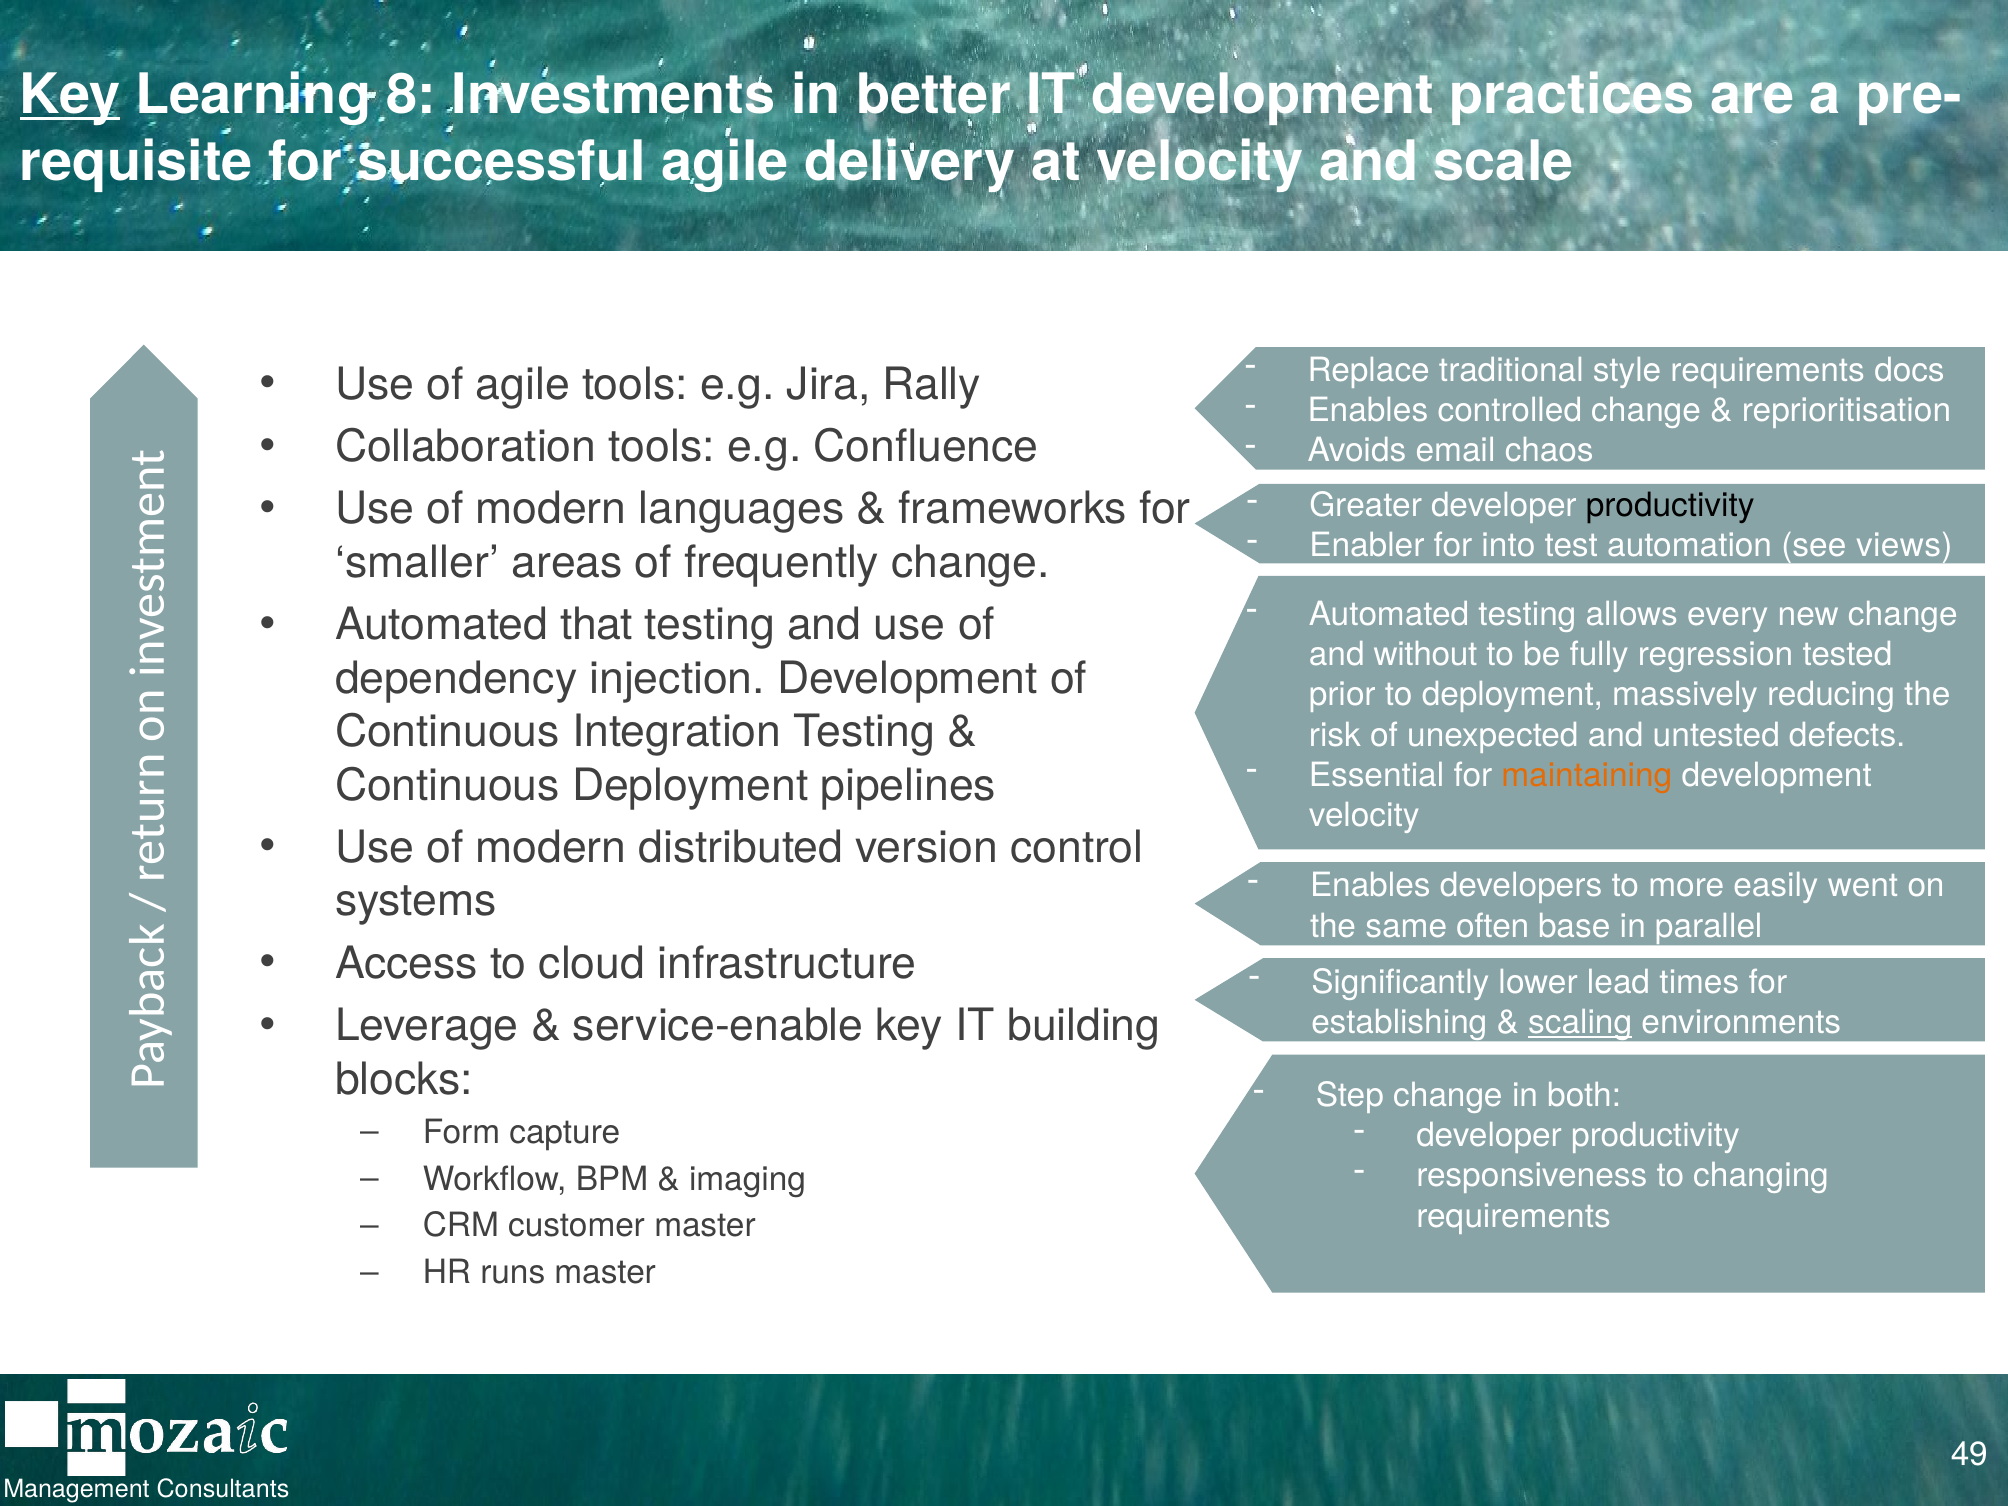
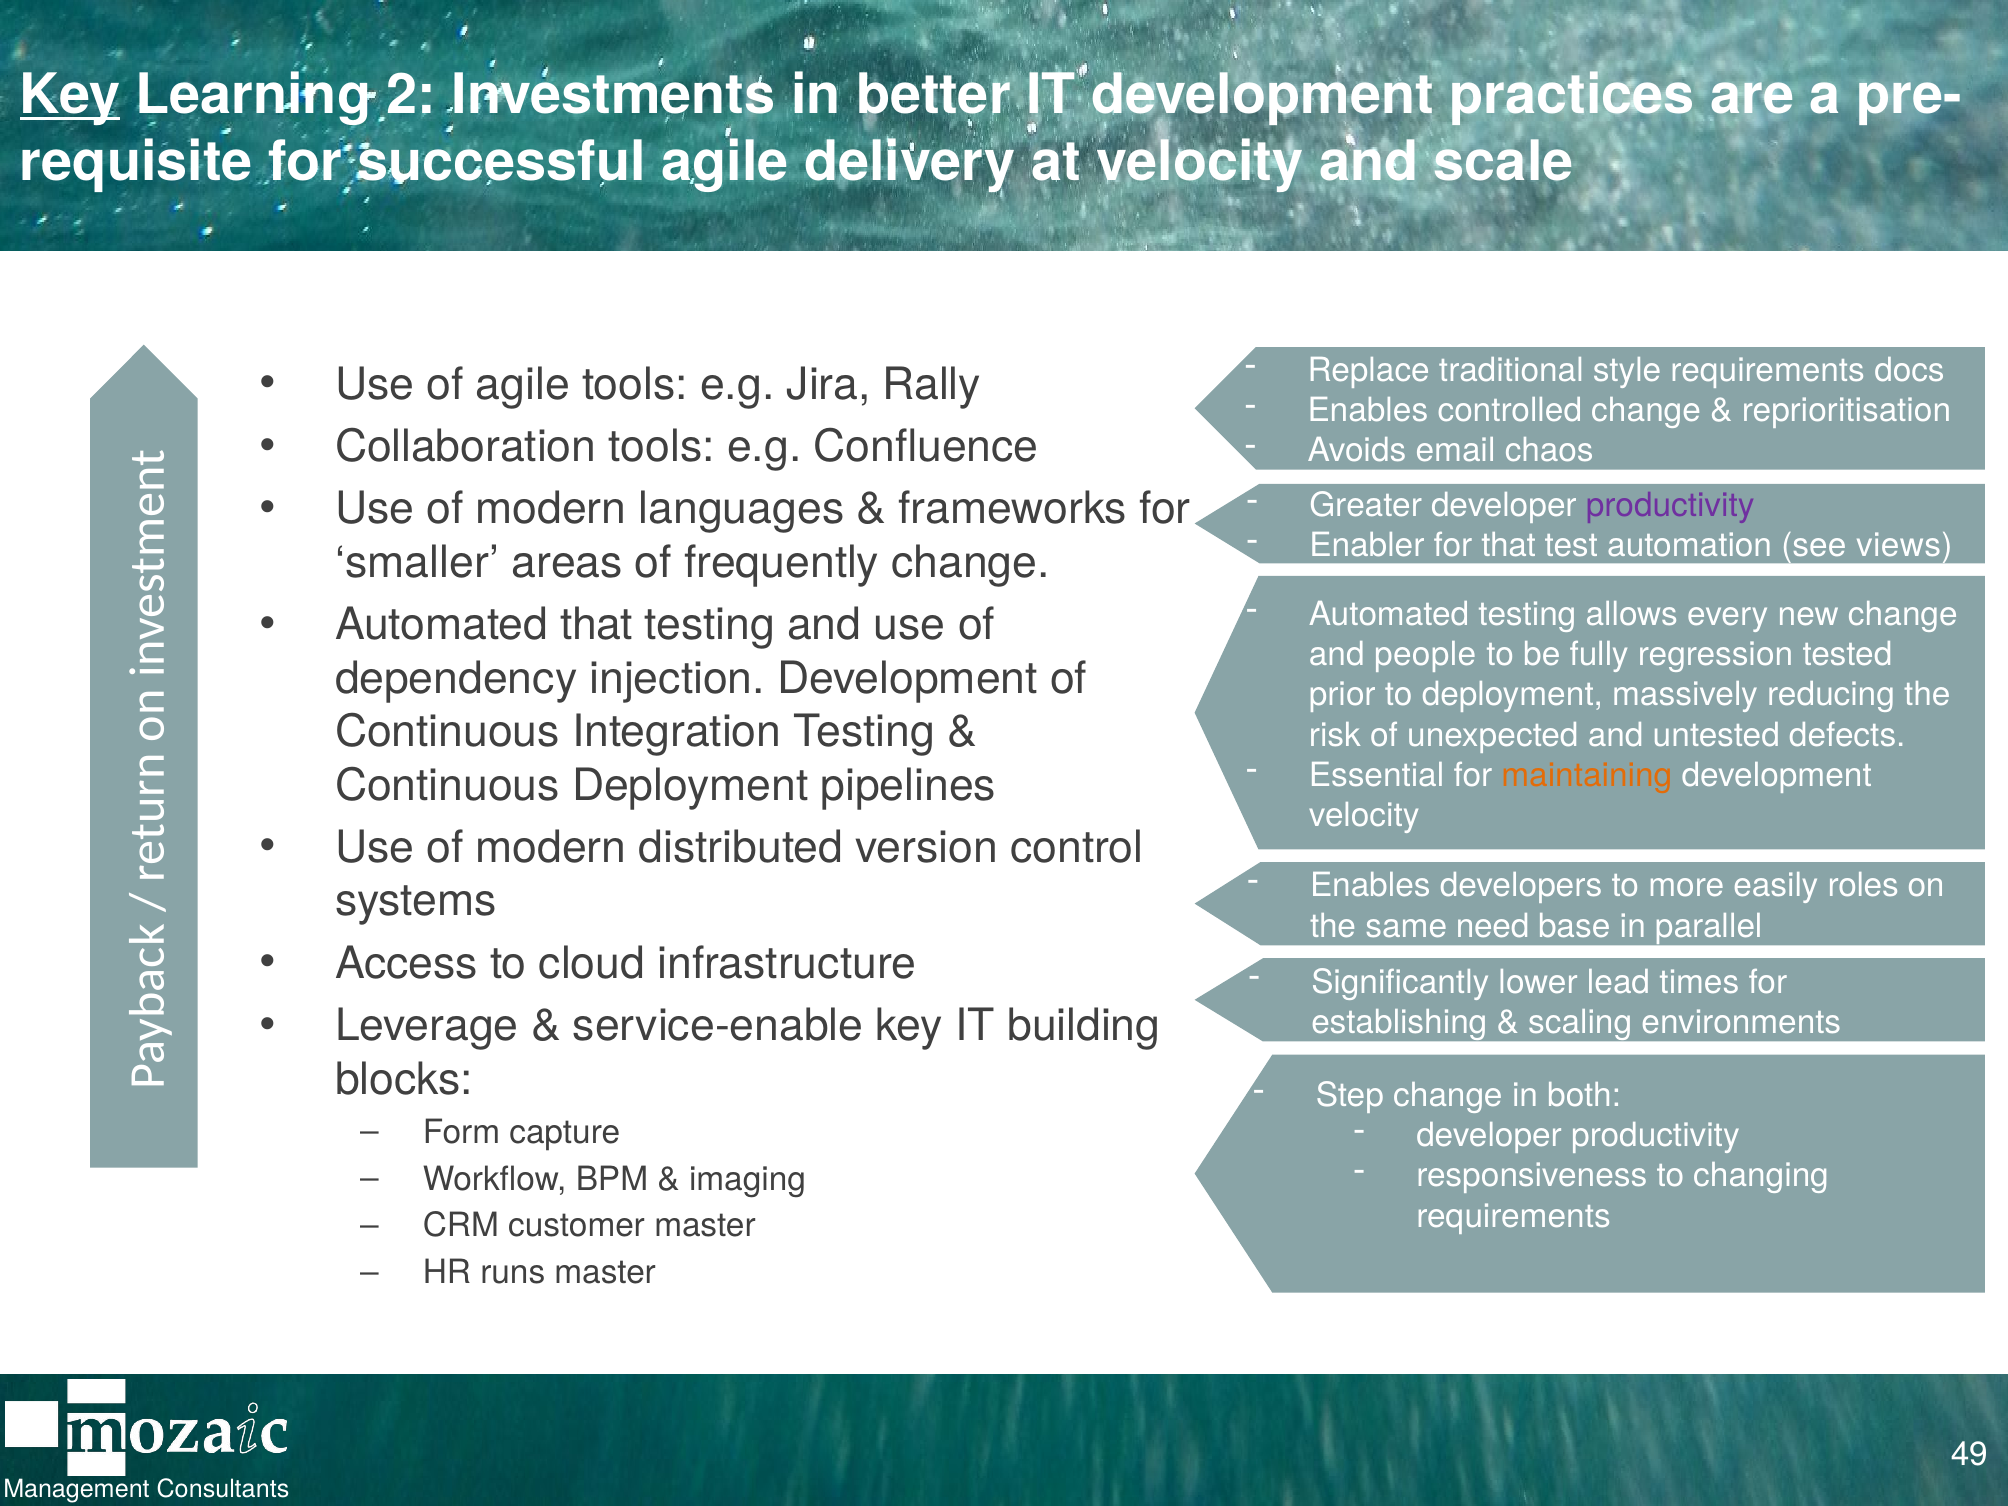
8: 8 -> 2 (411, 95)
productivity colour: black -> purple (1670, 506)
for into: into -> that (1509, 546)
without: without -> people (1425, 655)
went: went -> roles (1863, 886)
often: often -> need (1493, 926)
scaling underline: present -> none (1580, 1022)
